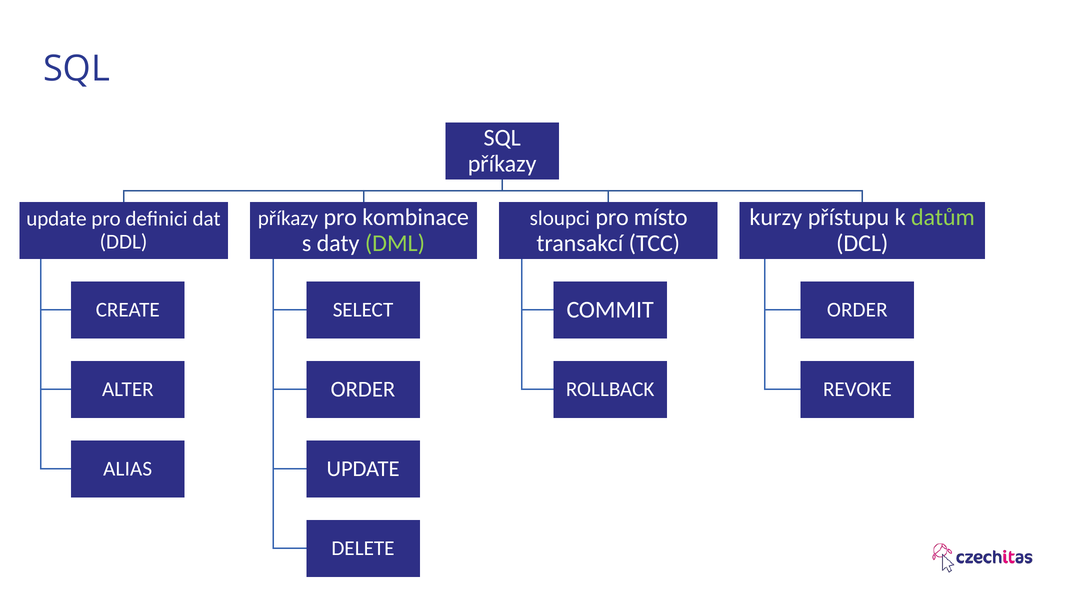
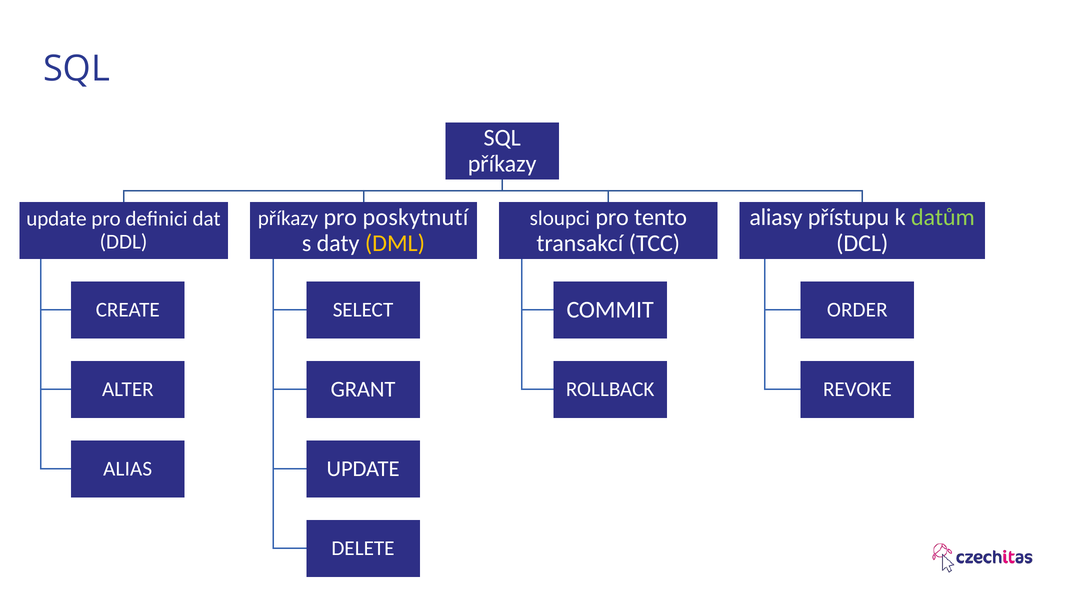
kurzy: kurzy -> aliasy (776, 217)
kombinace: kombinace -> poskytnutí (415, 217)
místo: místo -> tento (661, 217)
DML colour: light green -> yellow (395, 243)
ORDER: ORDER -> GRANT (363, 390)
